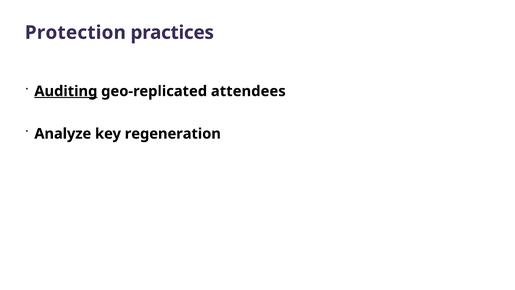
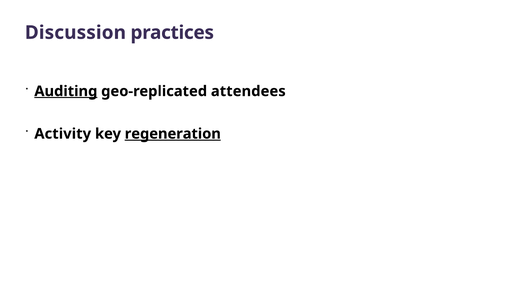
Protection: Protection -> Discussion (75, 33)
Analyze: Analyze -> Activity (63, 134)
regeneration underline: none -> present (173, 134)
